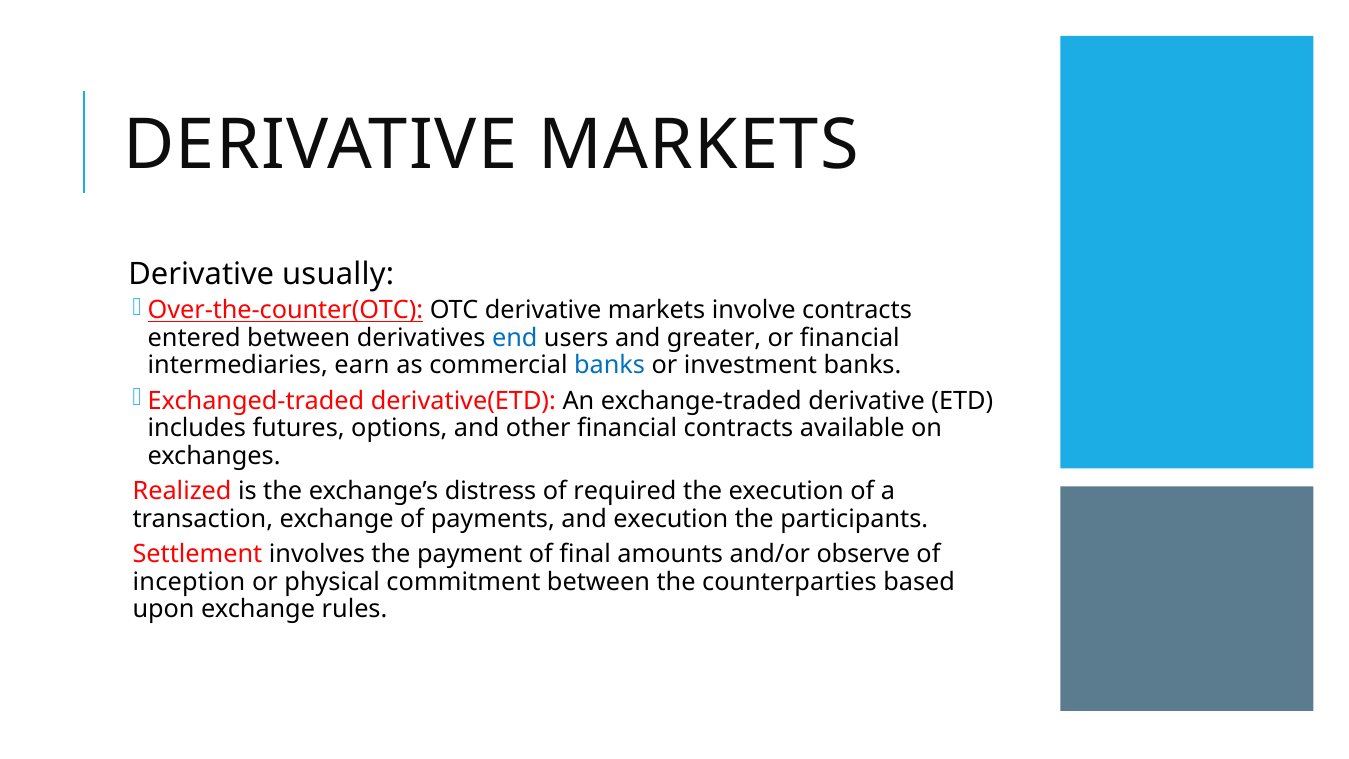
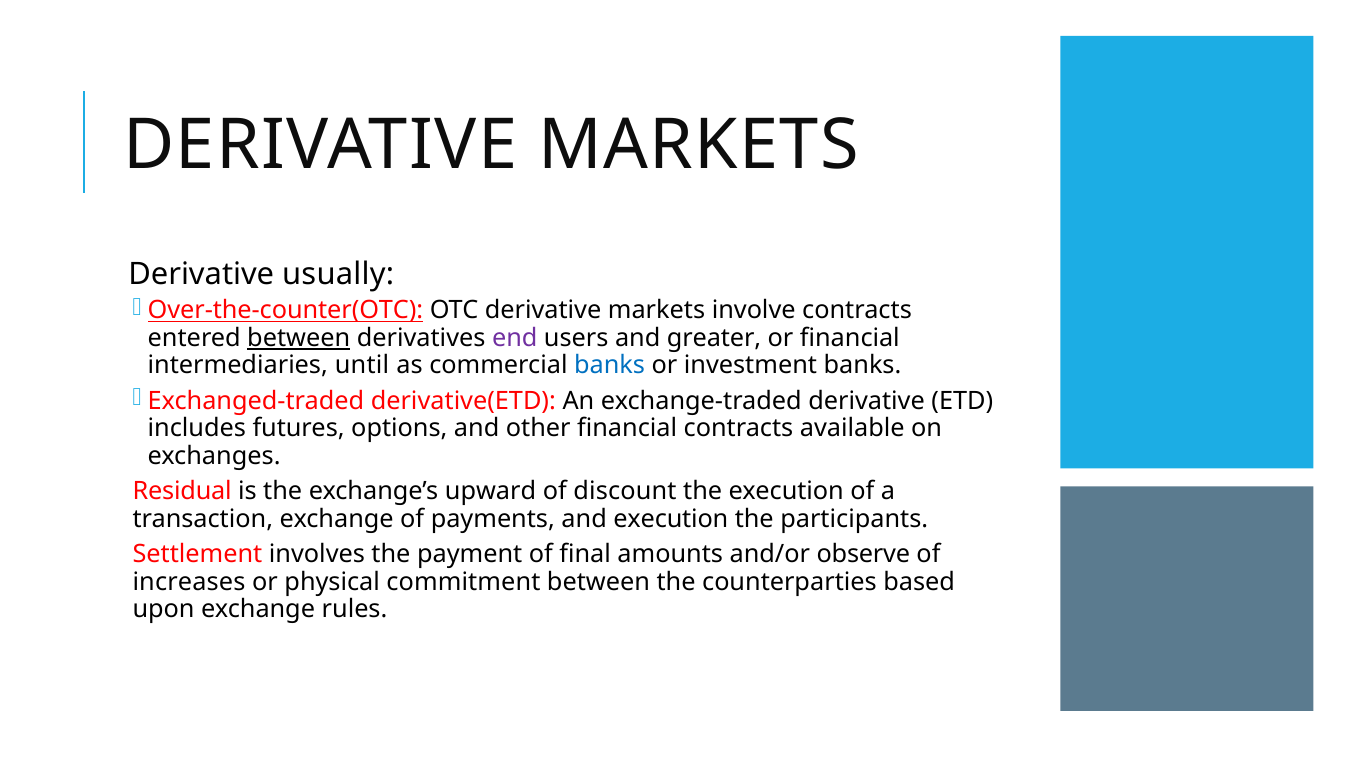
between underline: none -> present (299, 338)
end colour: blue -> purple (515, 338)
earn: earn -> until (362, 365)
Realized: Realized -> Residual (182, 491)
distress: distress -> upward (491, 491)
required: required -> discount (625, 491)
inception: inception -> increases (189, 582)
